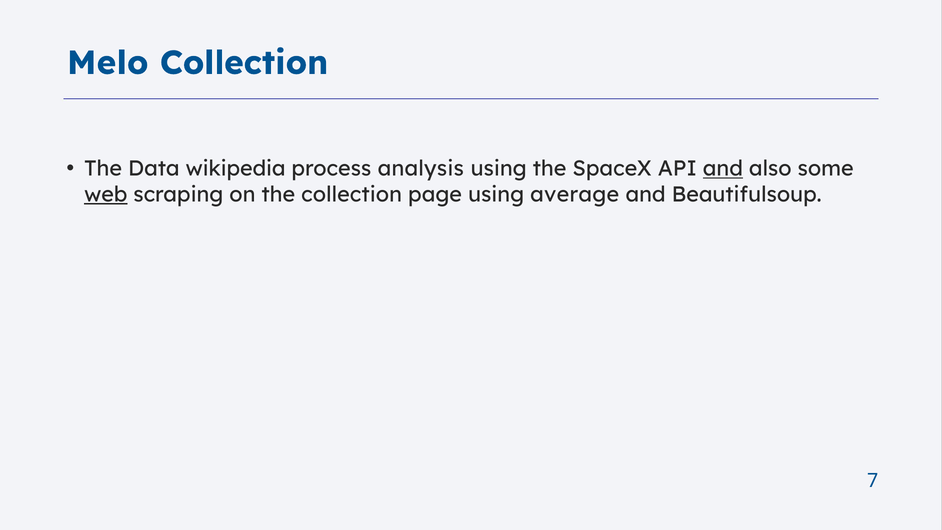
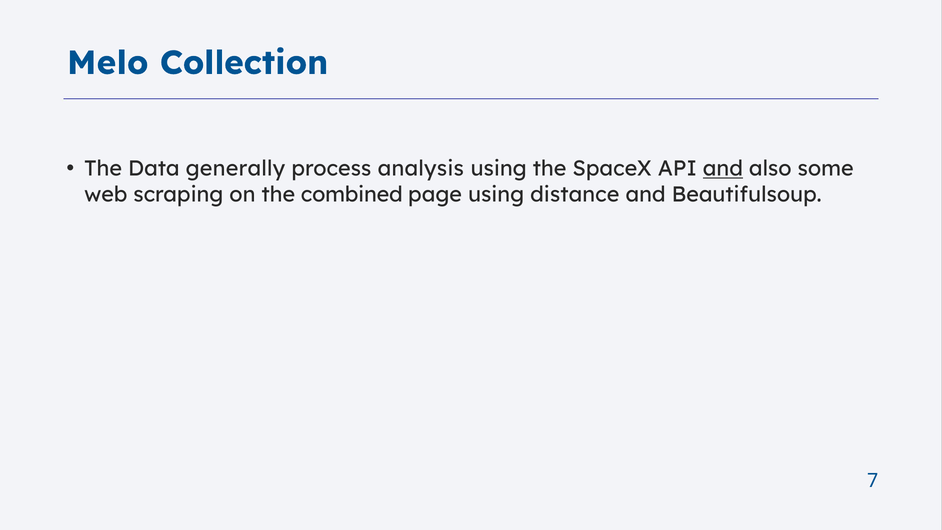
wikipedia: wikipedia -> generally (235, 169)
web underline: present -> none (106, 195)
the collection: collection -> combined (352, 195)
average: average -> distance (575, 195)
